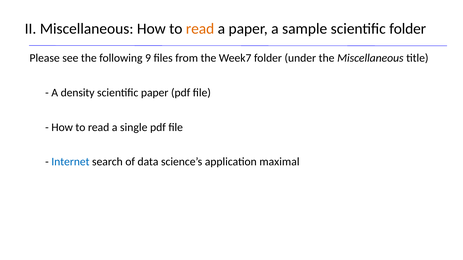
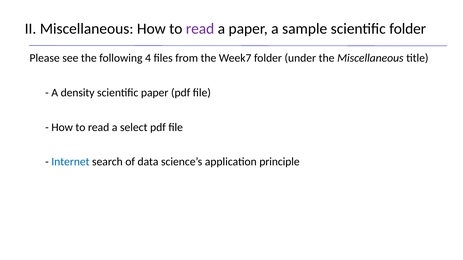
read colour: orange -> purple (200, 29)
9: 9 -> 4 (148, 58)
single: single -> select (134, 127)
maximal: maximal -> principle (279, 162)
